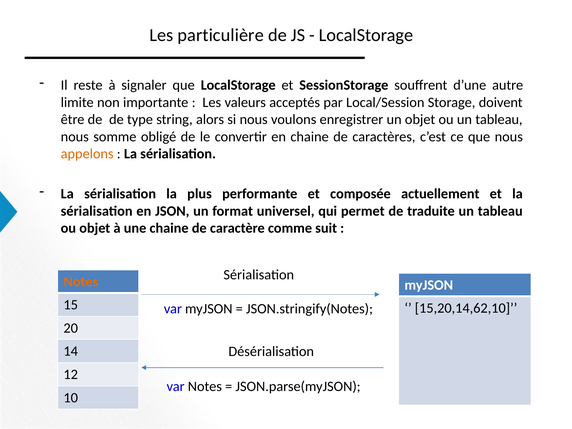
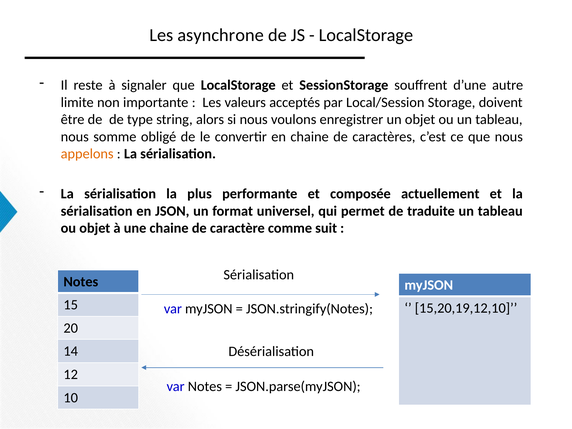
particulière: particulière -> asynchrone (221, 35)
Notes colour: orange -> black (81, 282)
15,20,14,62,10: 15,20,14,62,10 -> 15,20,19,12,10 (466, 308)
